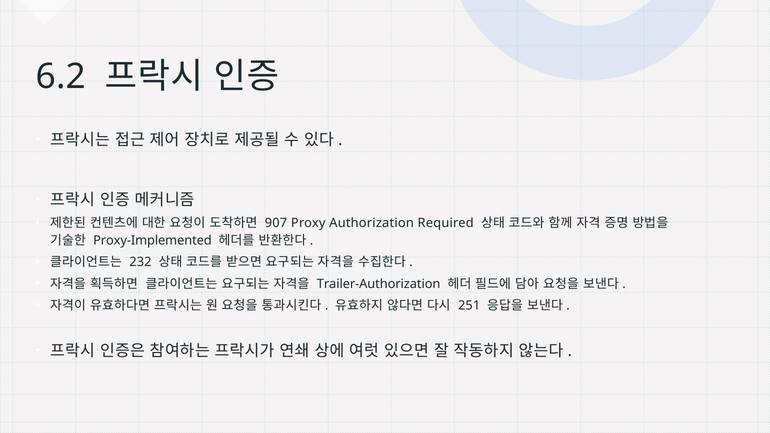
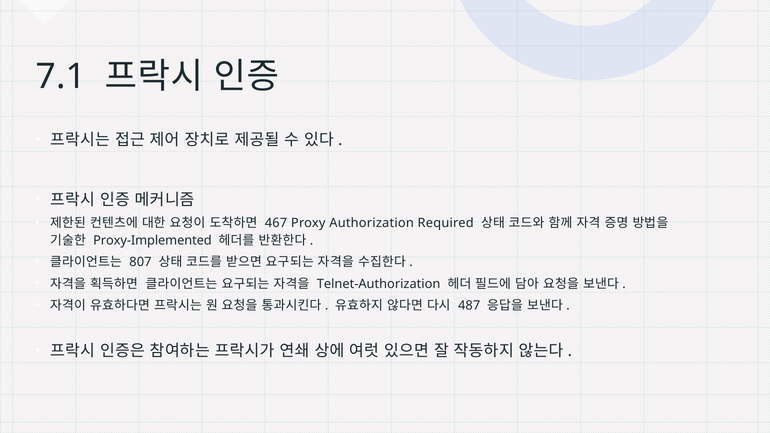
6.2: 6.2 -> 7.1 (61, 77)
907: 907 -> 467 (276, 223)
232: 232 -> 807 (140, 262)
Trailer-Authorization: Trailer-Authorization -> Telnet-Authorization (379, 284)
251: 251 -> 487 (469, 305)
